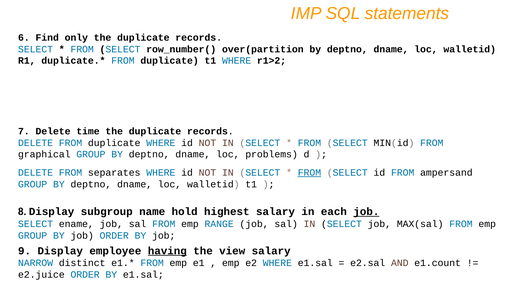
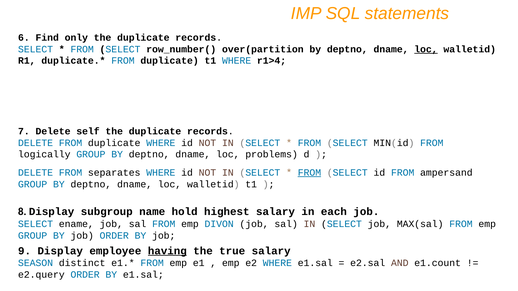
loc underline: none -> present (426, 49)
r1>2: r1>2 -> r1>4 (272, 61)
time: time -> self (88, 131)
graphical: graphical -> logically (44, 155)
job underline: present -> none (366, 212)
RANGE: RANGE -> DIVON (219, 224)
view: view -> true (232, 251)
NARROW: NARROW -> SEASON (36, 263)
e2.juice: e2.juice -> e2.query (41, 275)
